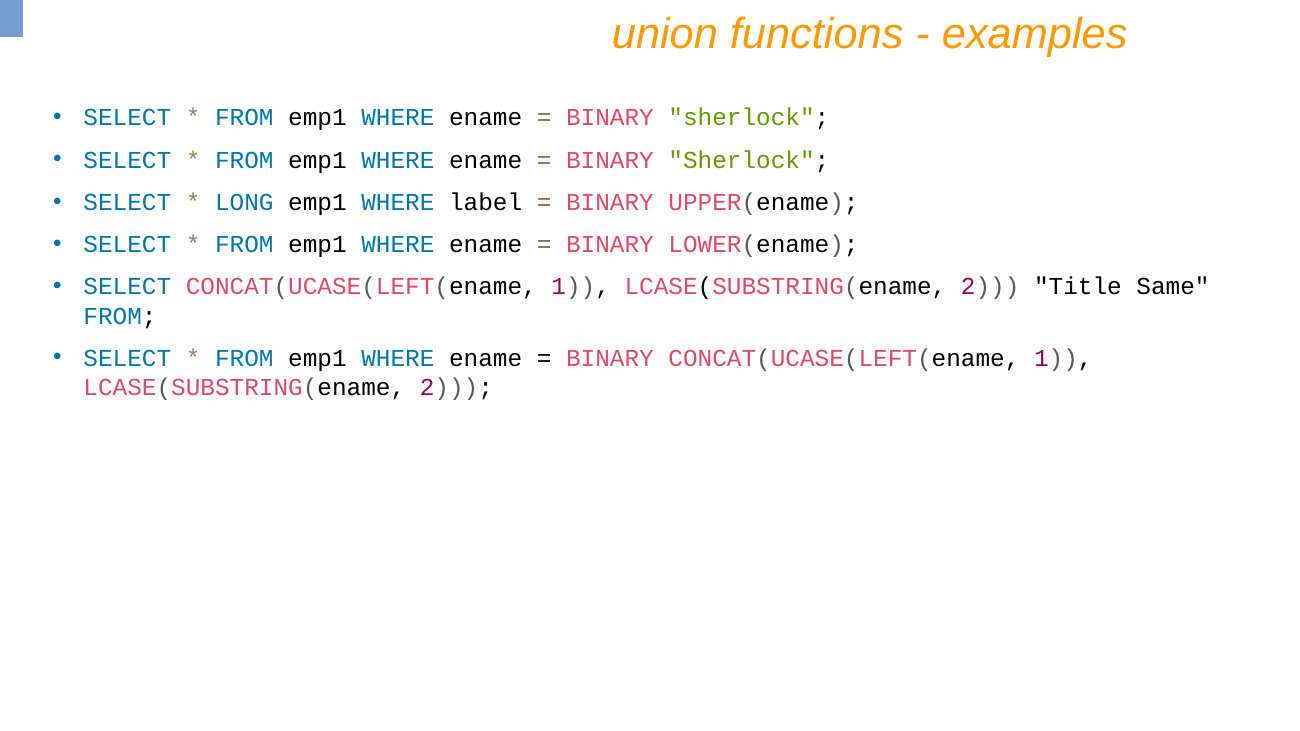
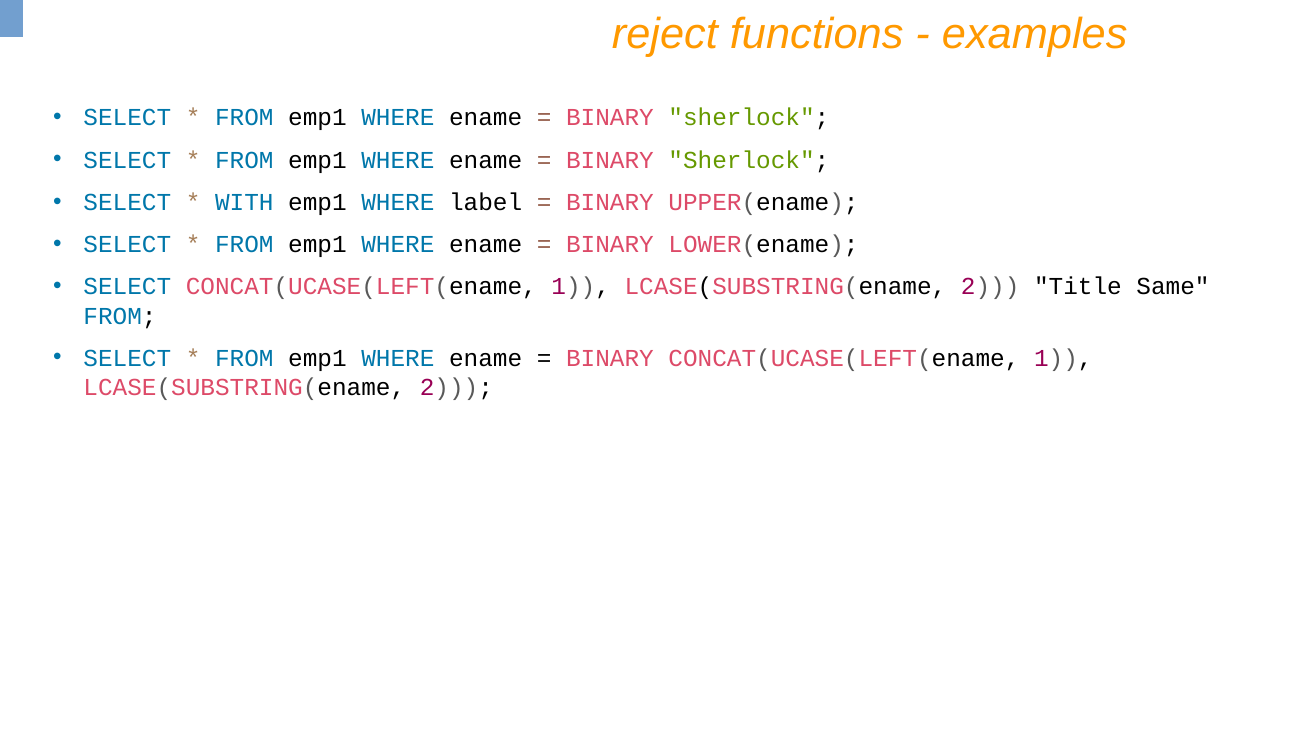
union: union -> reject (665, 34)
LONG: LONG -> WITH (244, 202)
